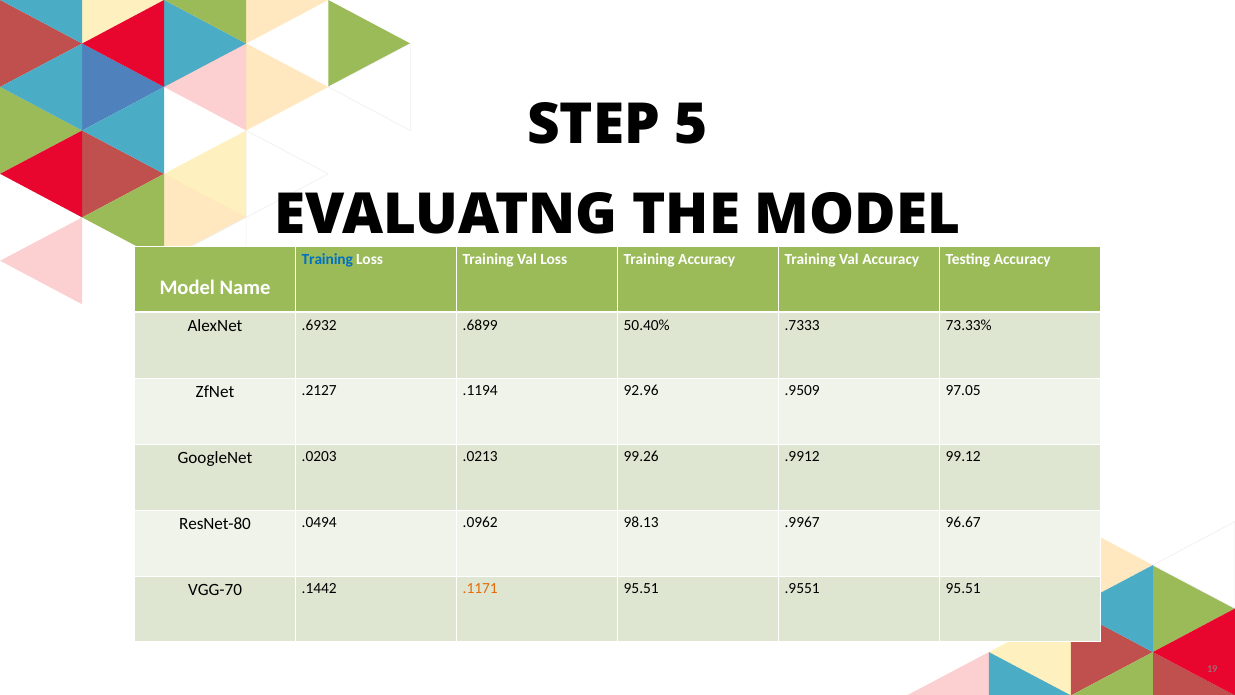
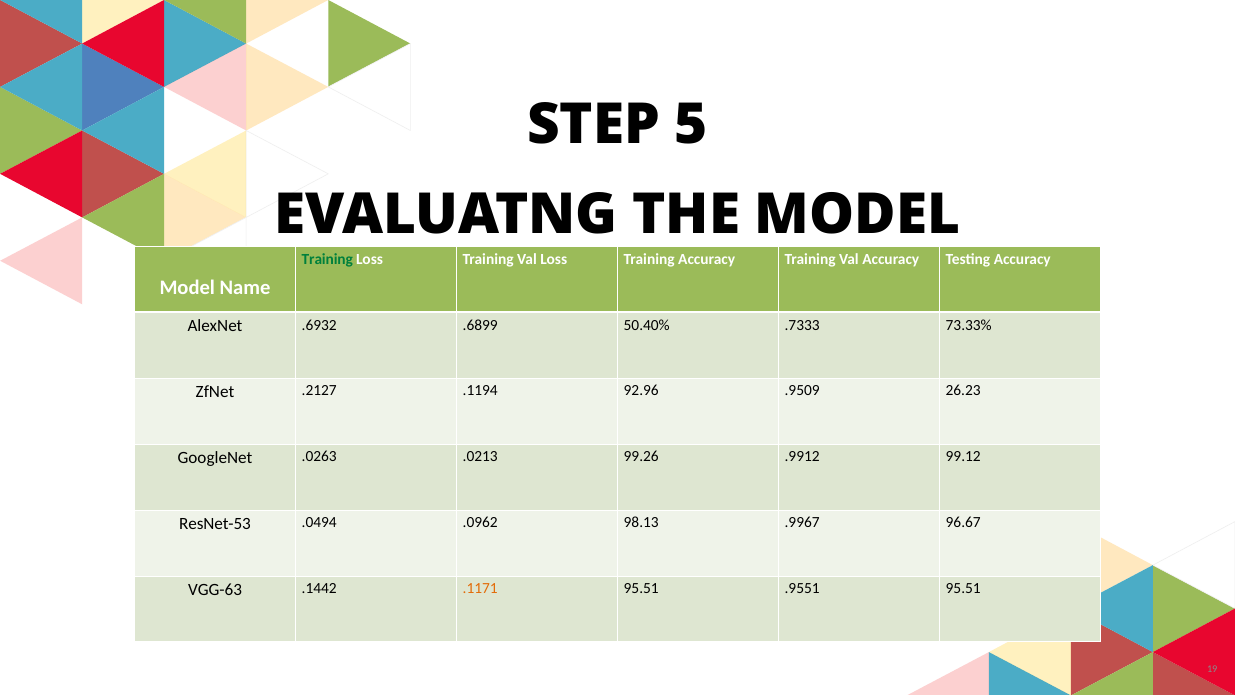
Training colour: blue -> green (327, 259)
97.05: 97.05 -> 26.23 (963, 391)
.0203: .0203 -> .0263 (319, 457)
ResNet-80: ResNet-80 -> ResNet-53 (215, 524)
VGG-70: VGG-70 -> VGG-63 (215, 589)
